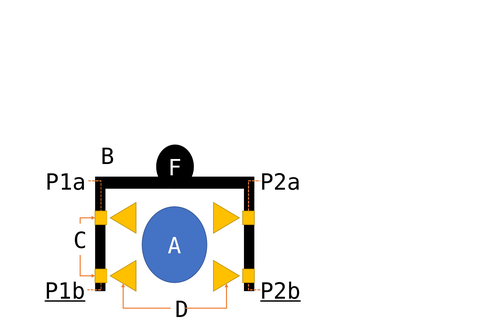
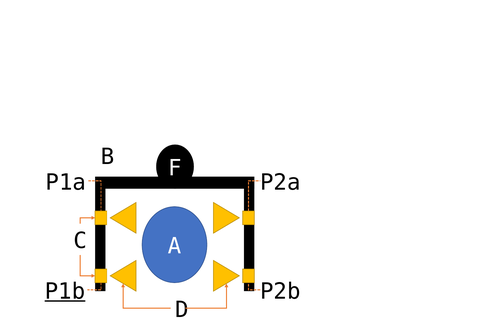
P2b underline: present -> none (280, 291)
